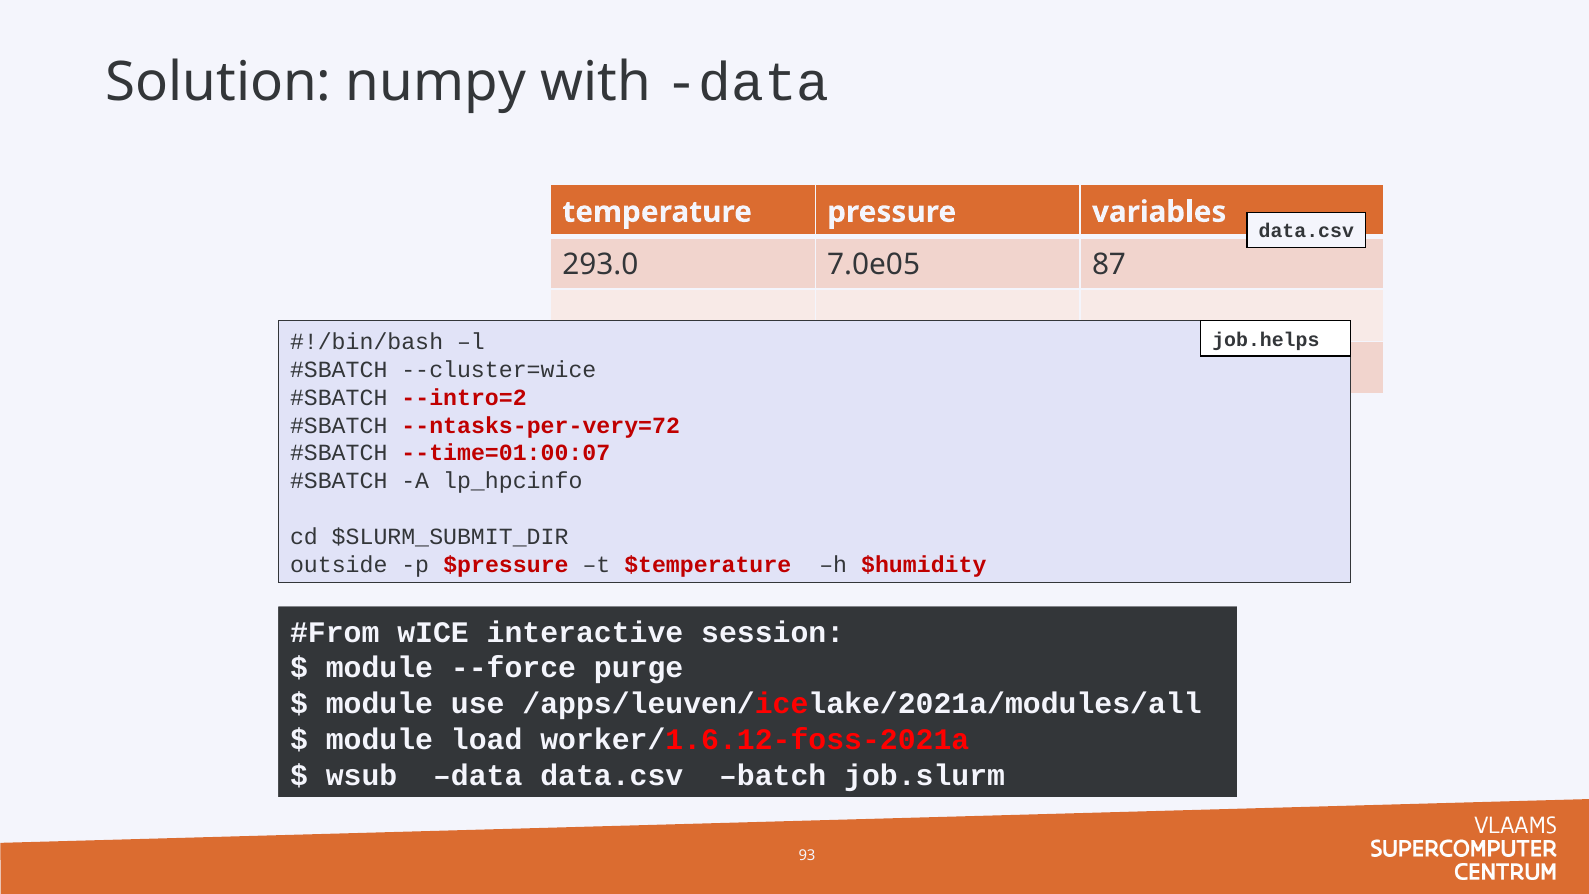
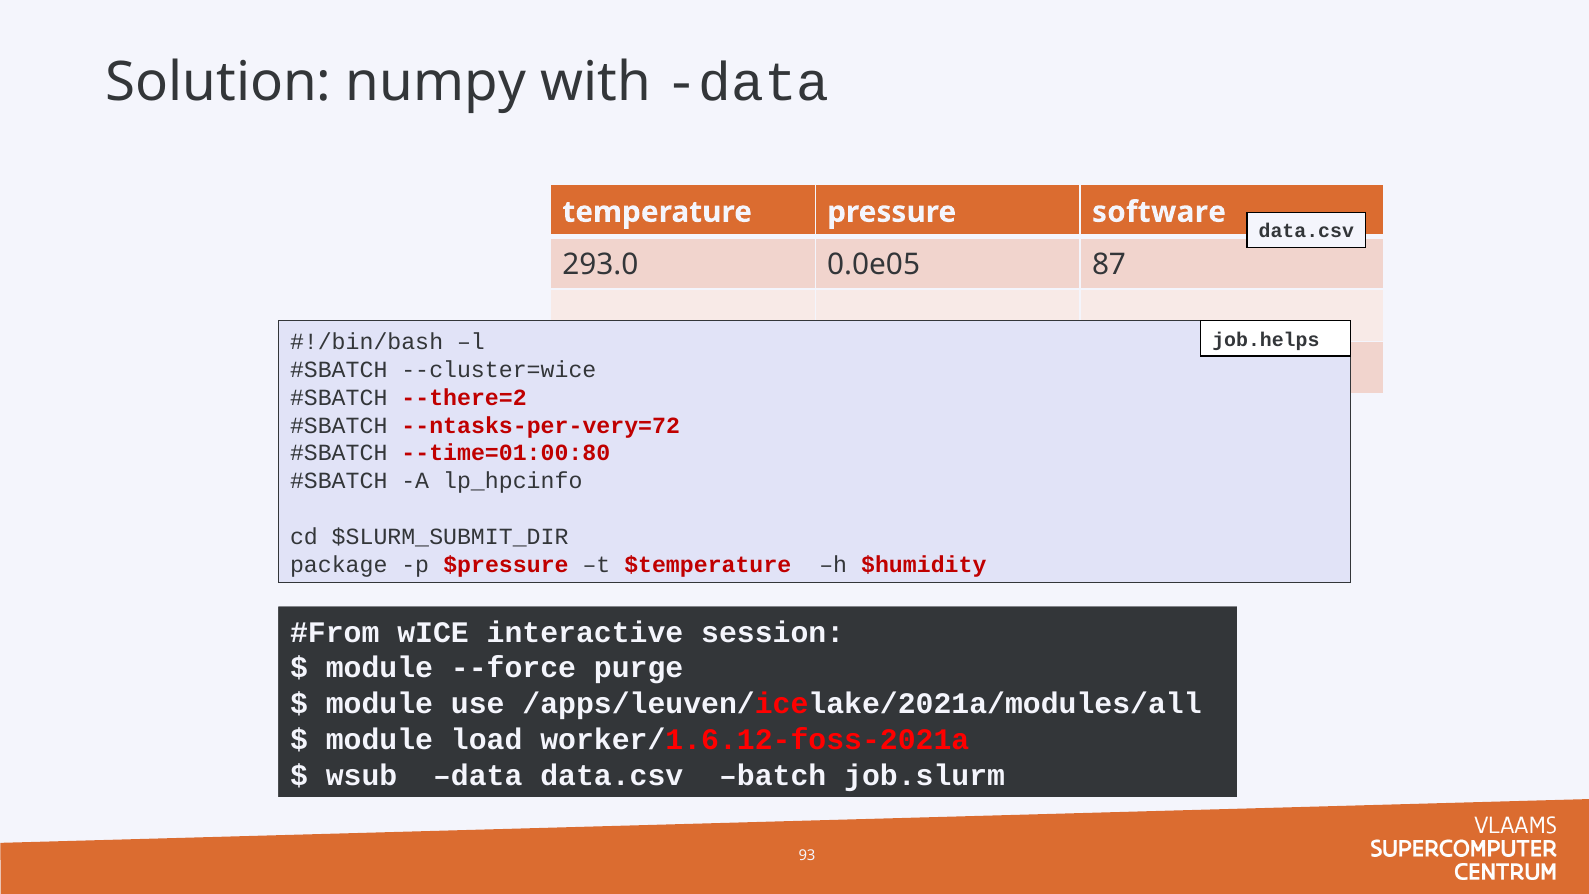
variables: variables -> software (1159, 212)
7.0e05: 7.0e05 -> 0.0e05 (874, 264)
--intro=2: --intro=2 -> --there=2 (464, 397)
--time=01:00:07: --time=01:00:07 -> --time=01:00:80 (506, 453)
outside: outside -> package (339, 564)
